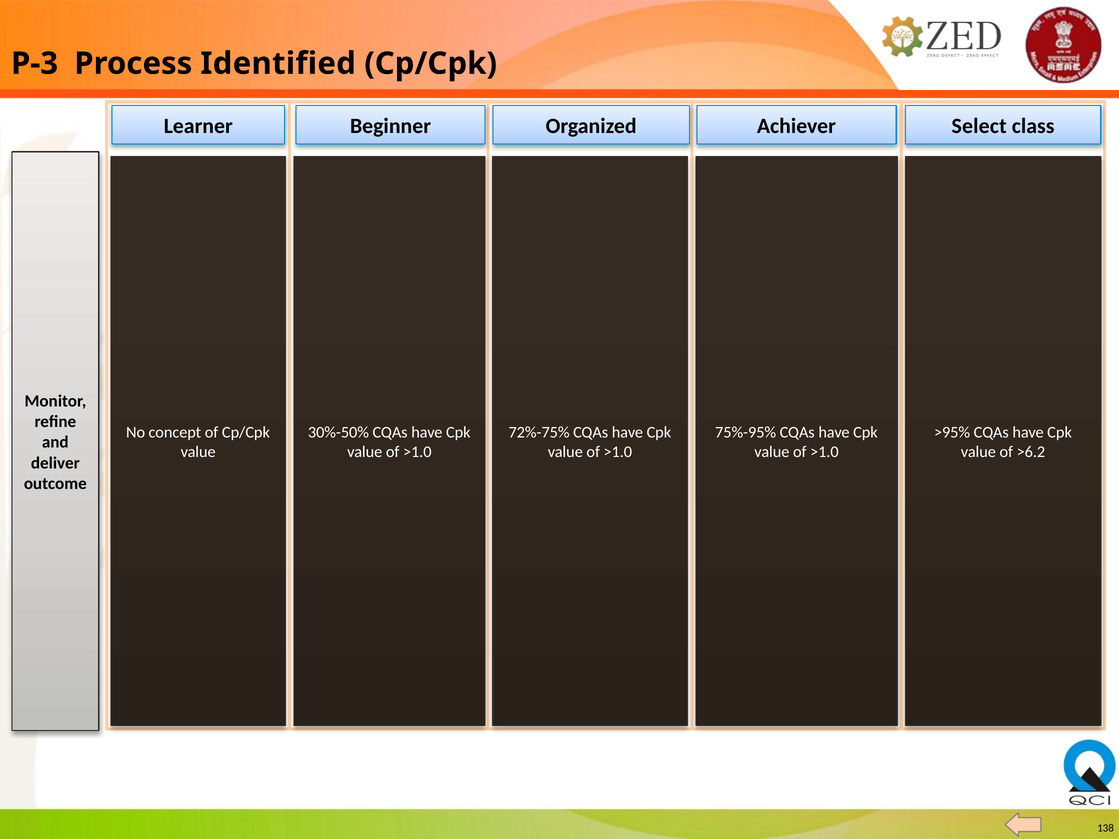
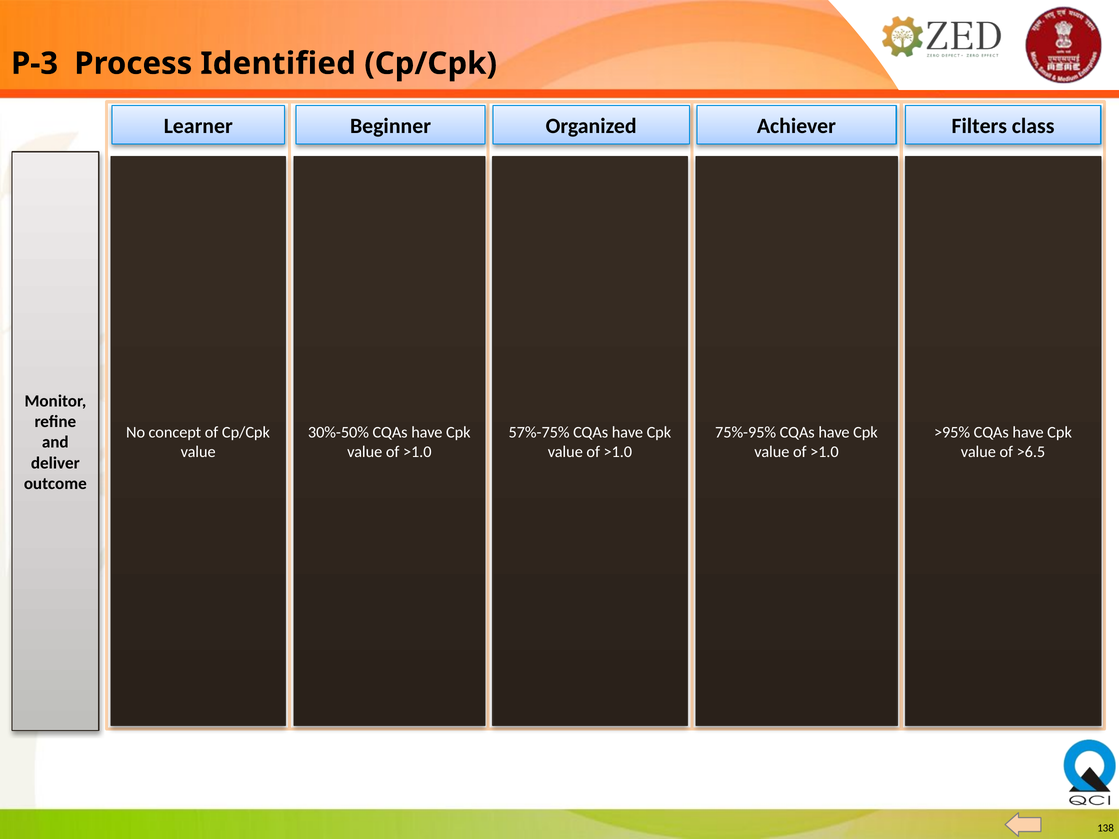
Select: Select -> Filters (979, 126)
72%-75%: 72%-75% -> 57%-75% (539, 433)
>6.2: >6.2 -> >6.5 (1031, 452)
